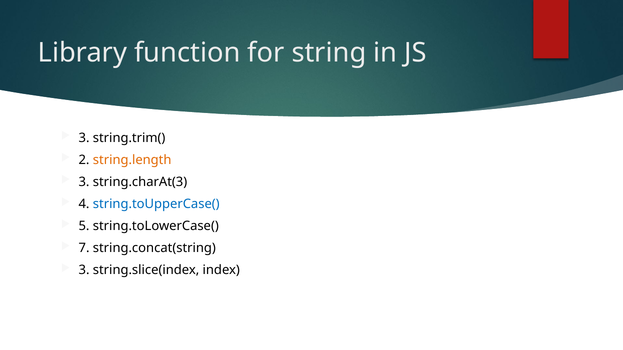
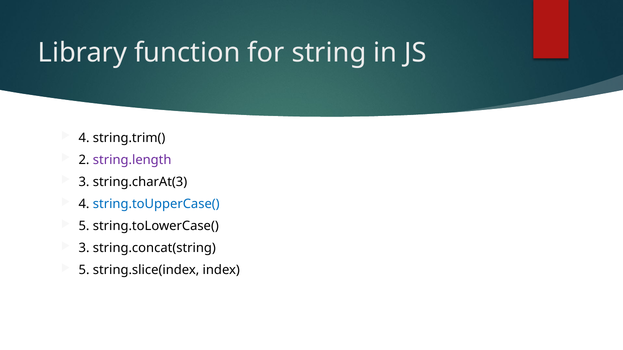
3: 3 -> 4 (84, 138)
string.length colour: orange -> purple (132, 160)
7: 7 -> 3 (84, 248)
3: 3 -> 5 (84, 270)
